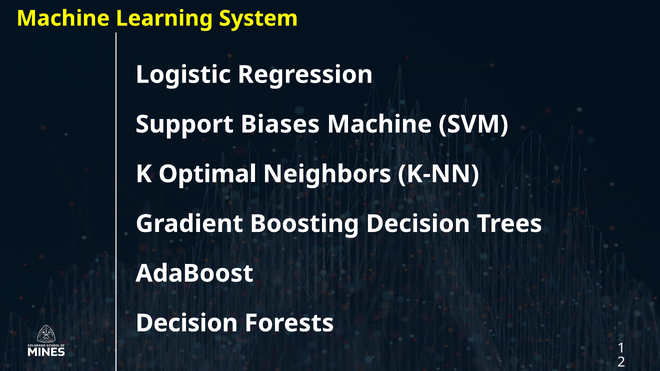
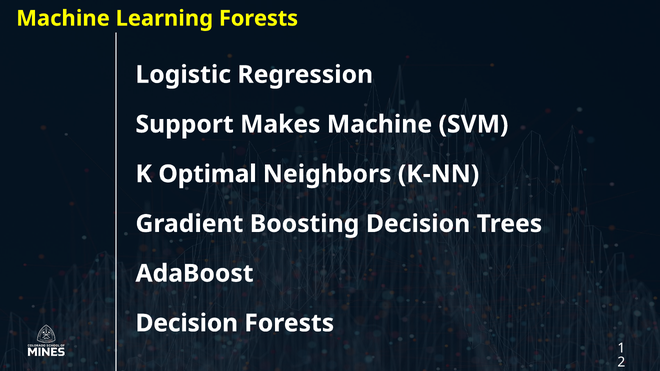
Learning System: System -> Forests (258, 18)
Biases: Biases -> Makes (280, 124)
